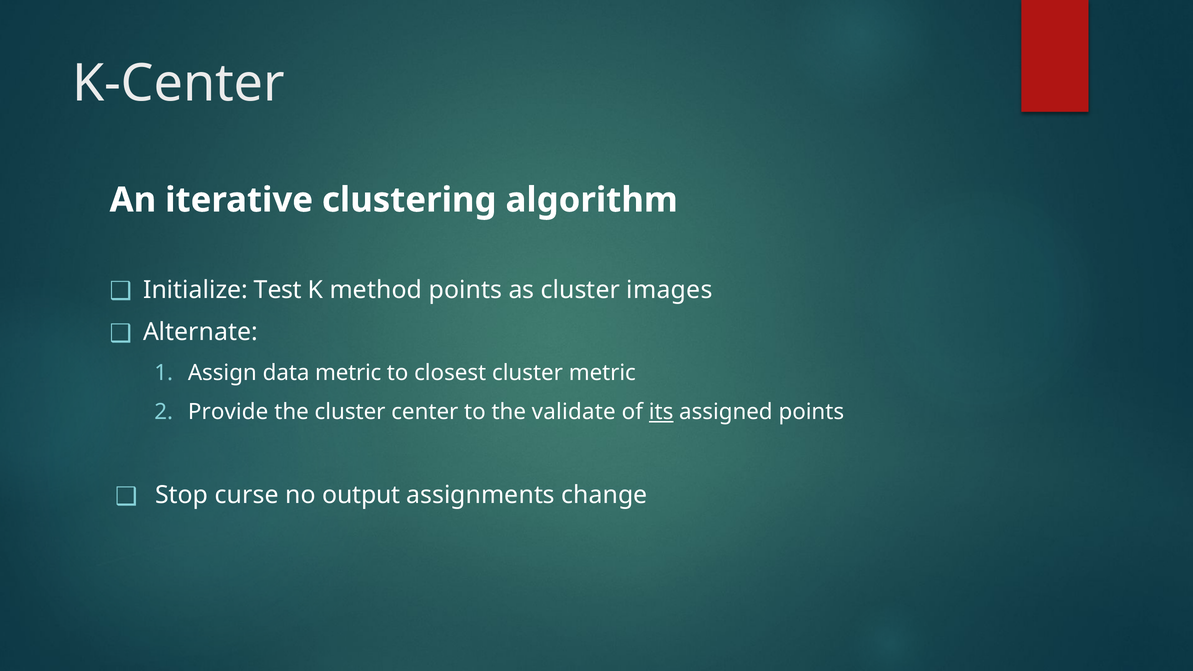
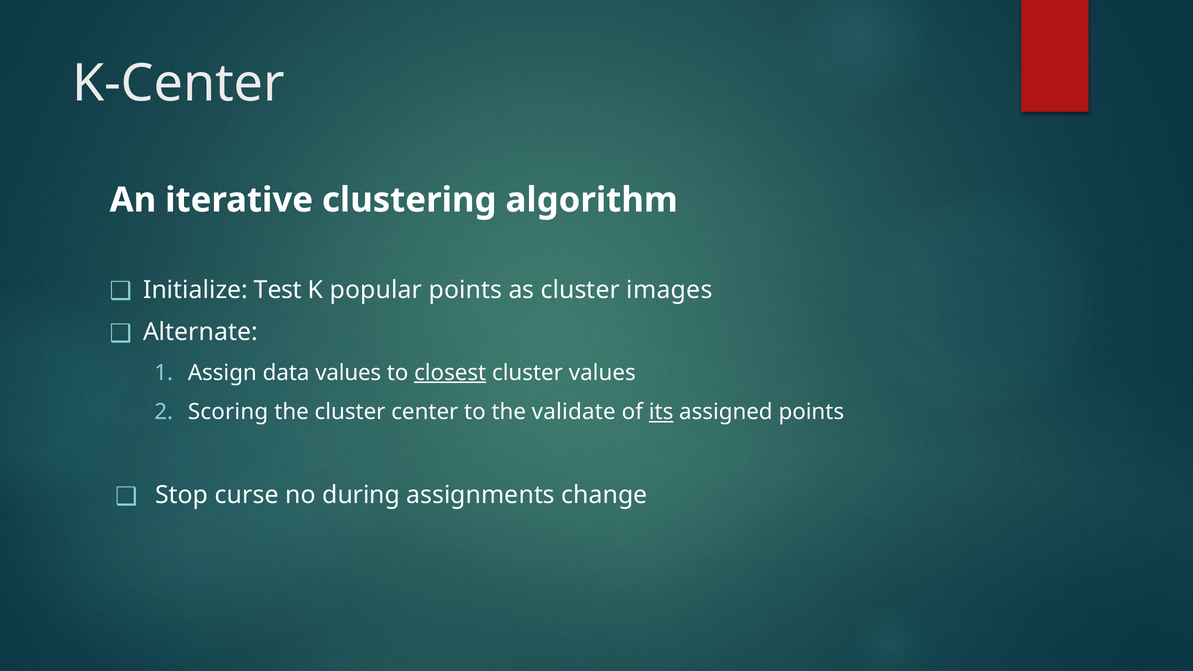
method: method -> popular (376, 290)
data metric: metric -> values (348, 373)
closest underline: none -> present (450, 373)
cluster metric: metric -> values (602, 373)
Provide: Provide -> Scoring (228, 412)
output: output -> during (361, 495)
